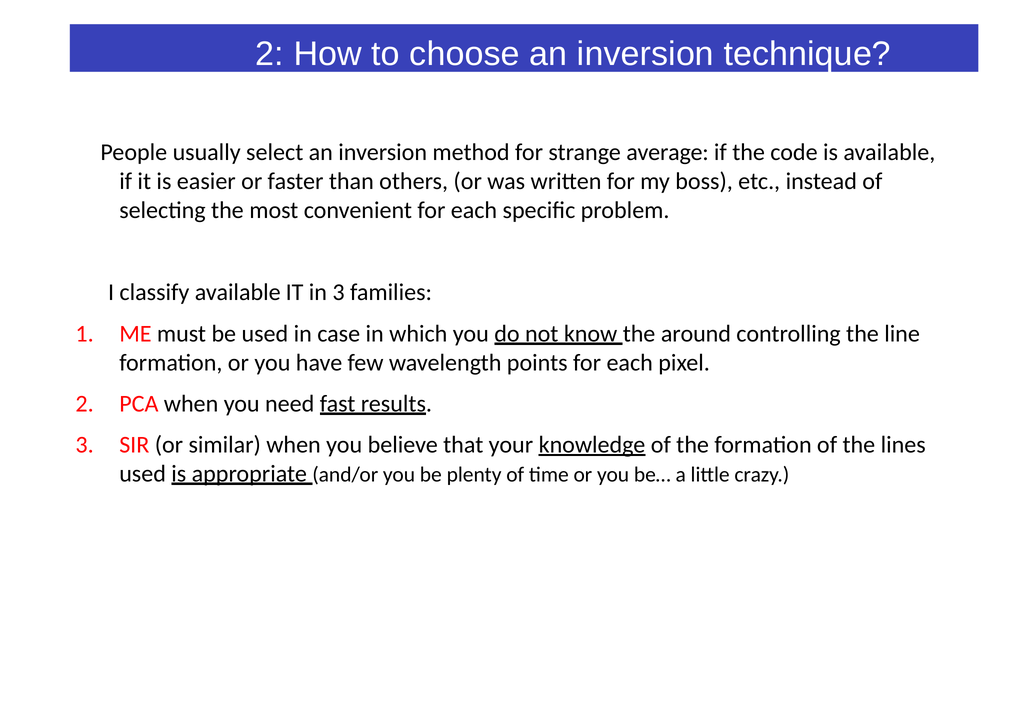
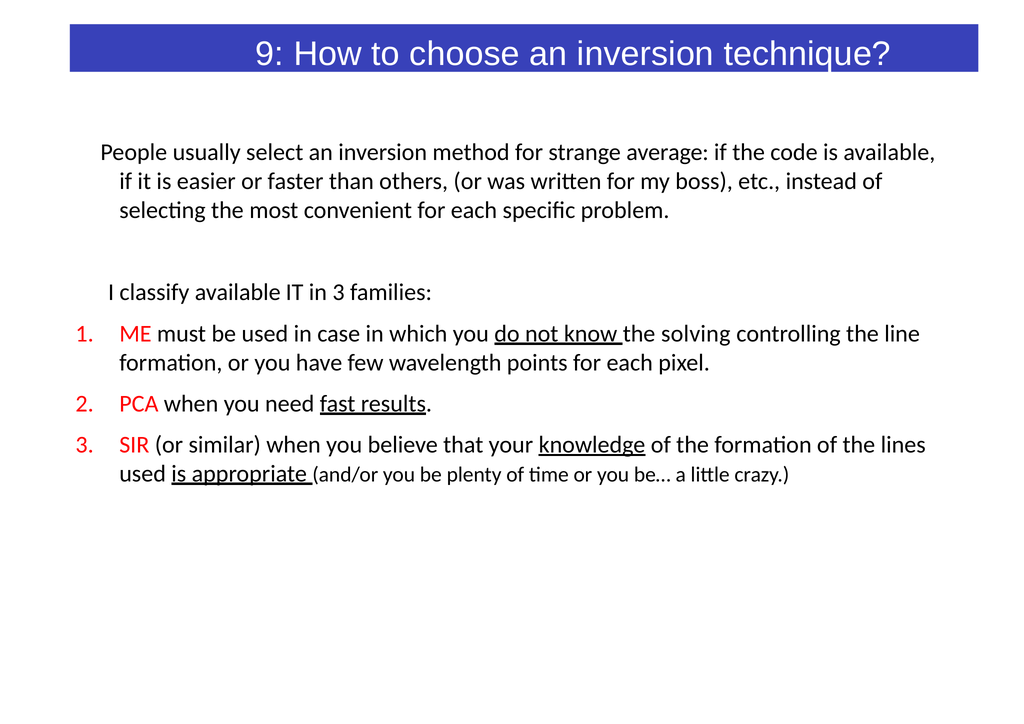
2: 2 -> 9 (270, 54)
around: around -> solving (696, 333)
